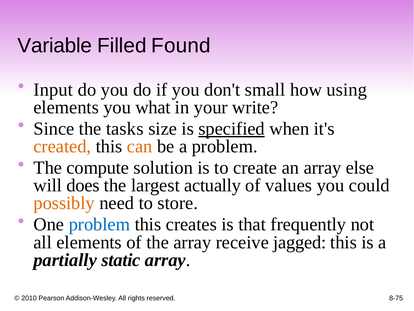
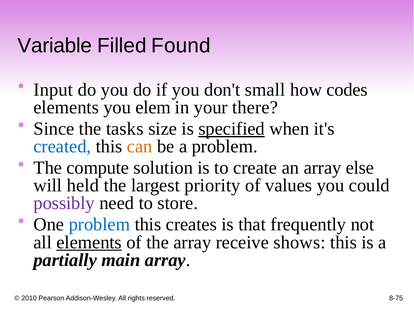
using: using -> codes (347, 89)
what: what -> elem (153, 107)
write: write -> there (255, 107)
created colour: orange -> blue (62, 146)
does: does -> held (83, 185)
actually: actually -> priority (212, 185)
possibly colour: orange -> purple (64, 203)
elements underline: none -> present (89, 242)
jagged: jagged -> shows (300, 242)
static: static -> main (121, 260)
